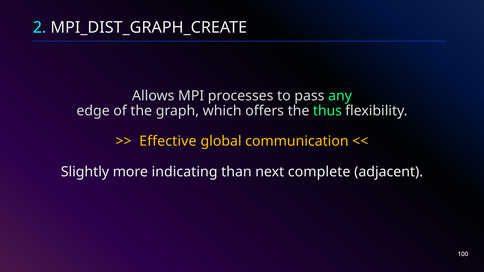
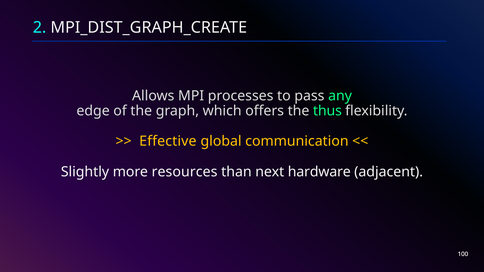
indicating: indicating -> resources (185, 172)
complete: complete -> hardware (319, 172)
